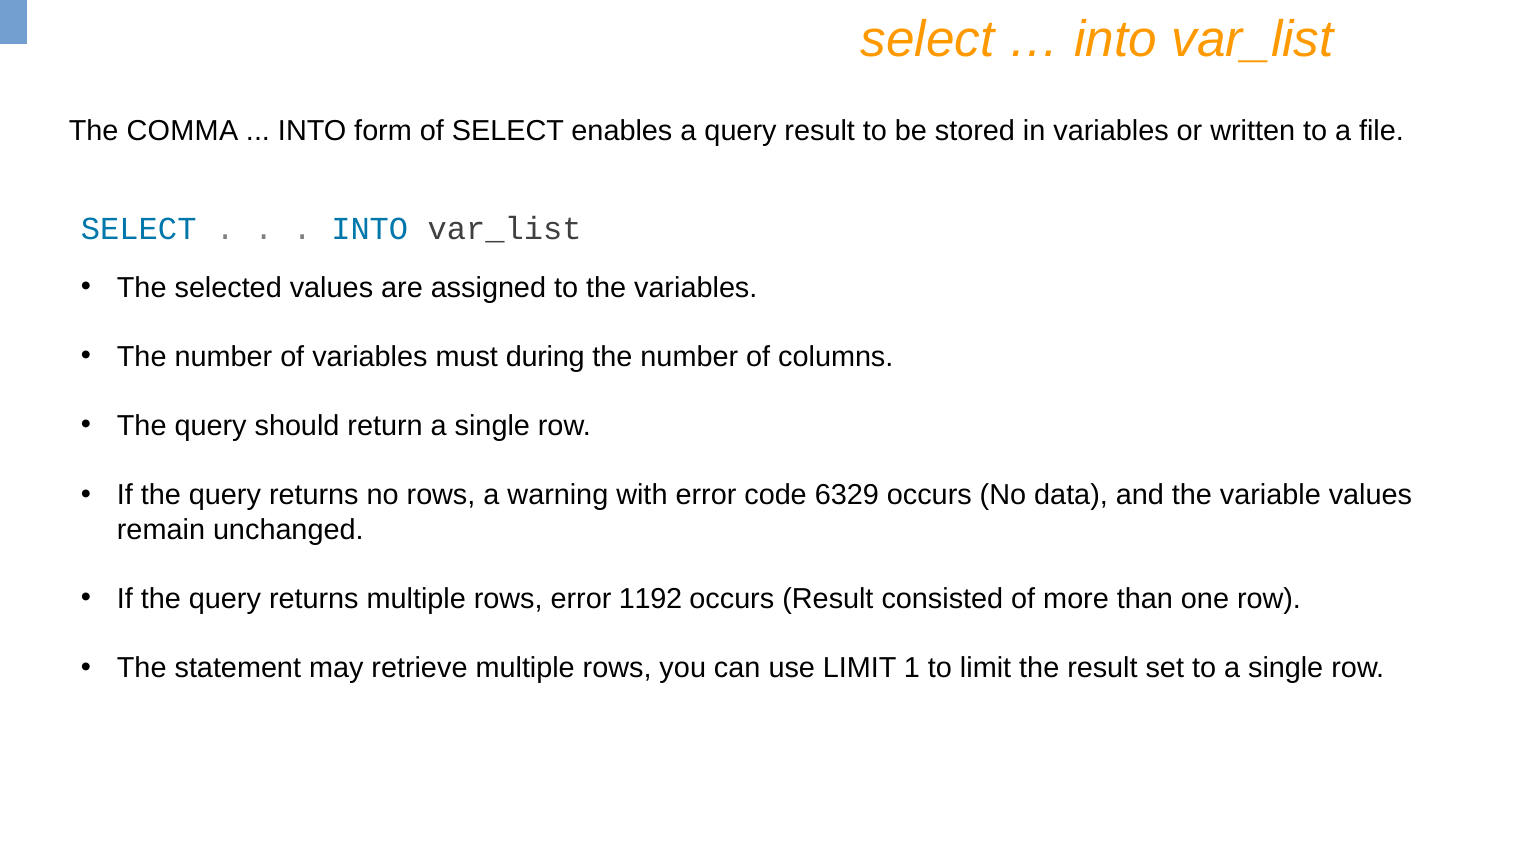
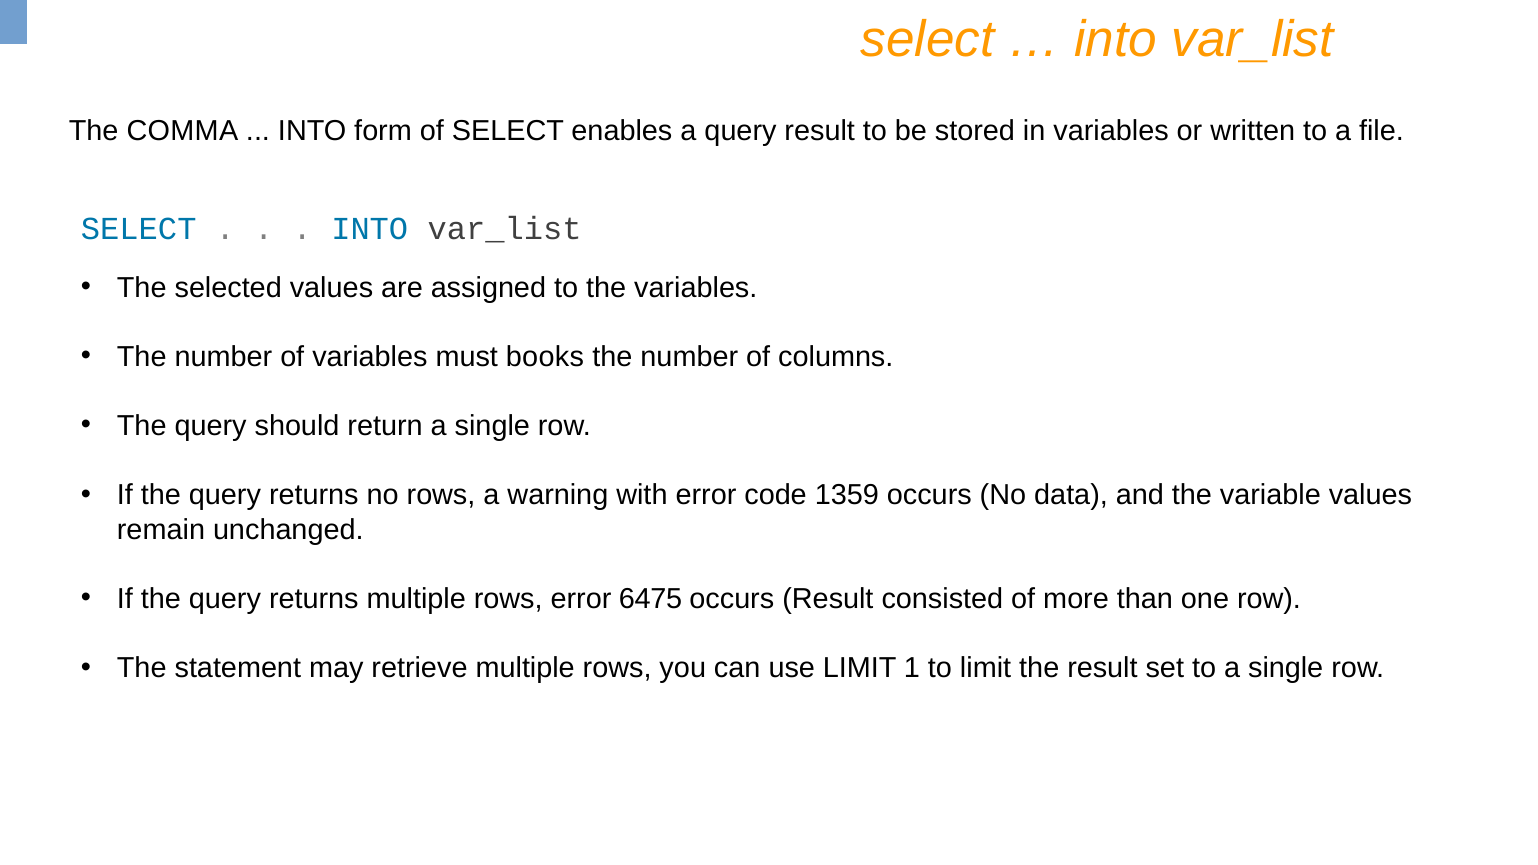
during: during -> books (545, 357)
6329: 6329 -> 1359 (847, 495)
1192: 1192 -> 6475 (651, 599)
